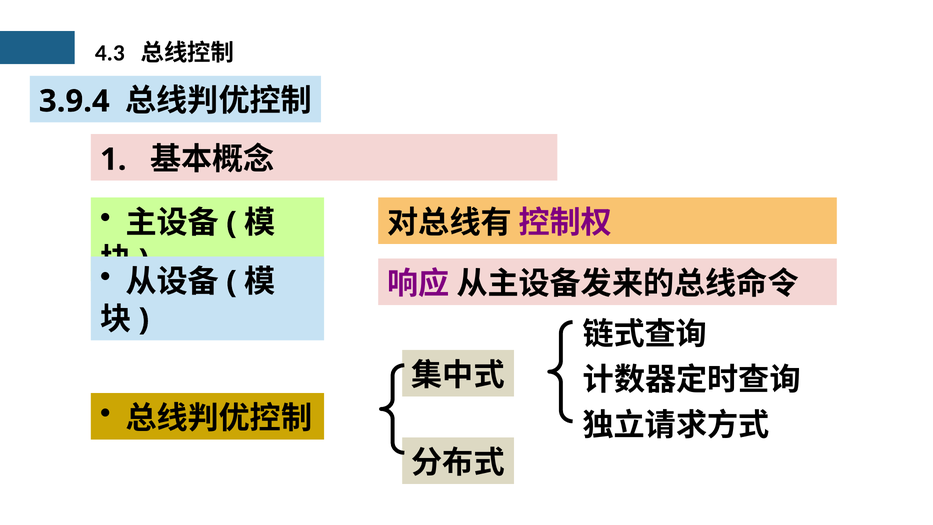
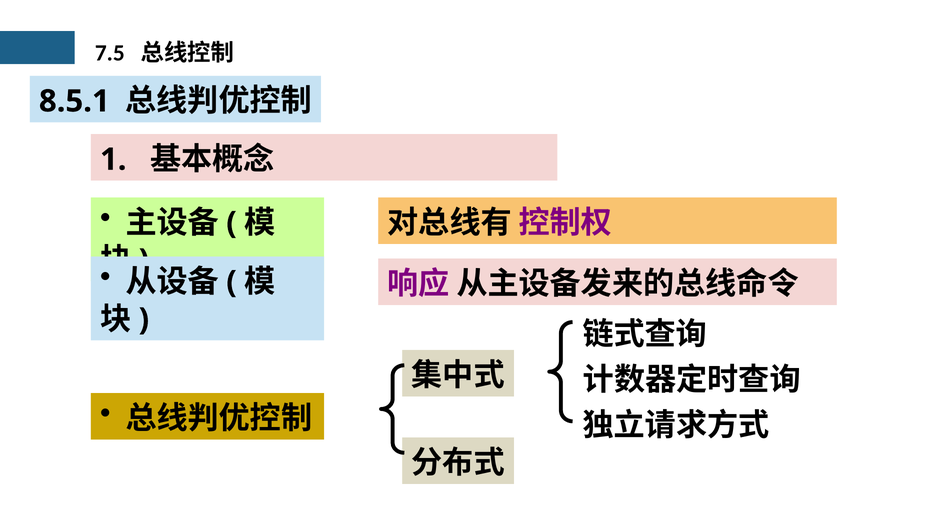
4.3: 4.3 -> 7.5 (110, 53)
3.9.4: 3.9.4 -> 8.5.1 (74, 101)
